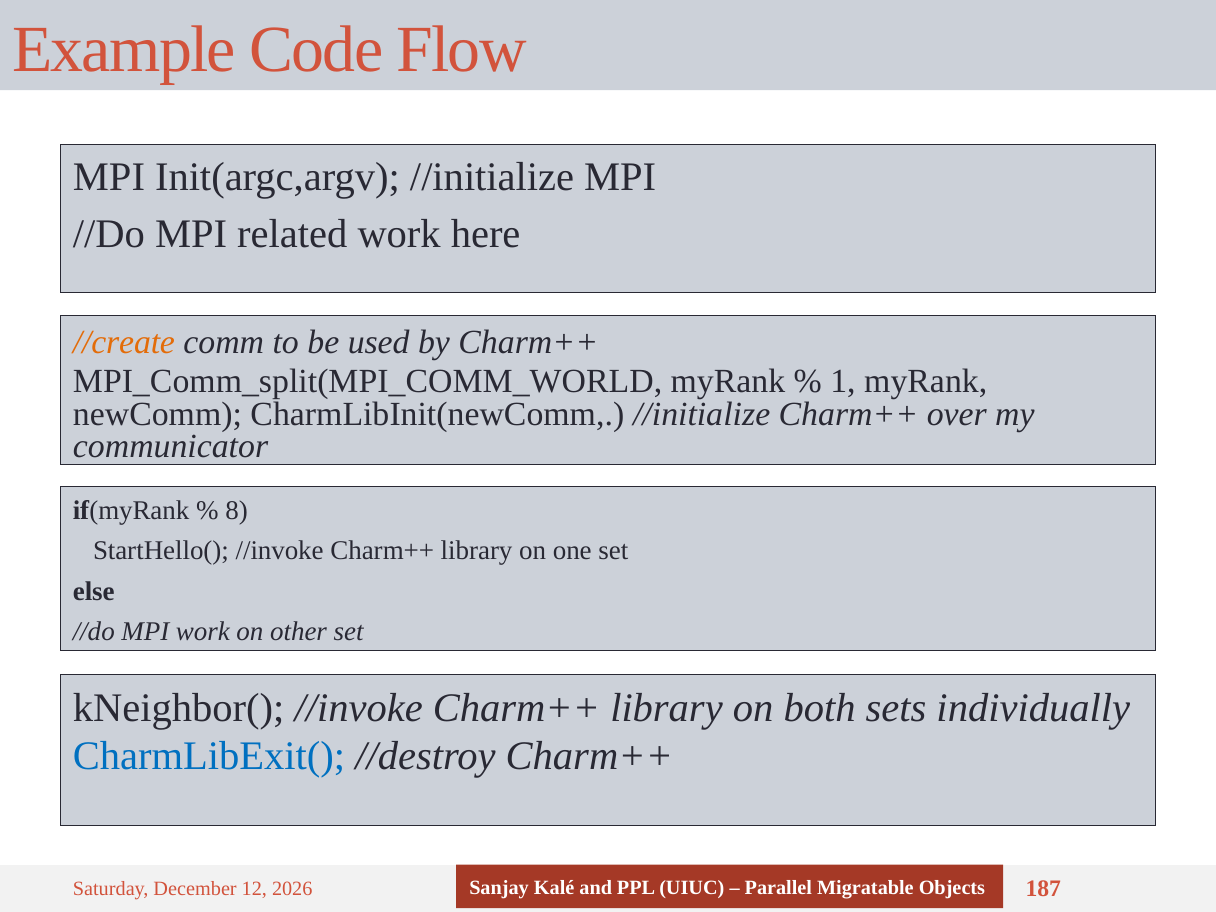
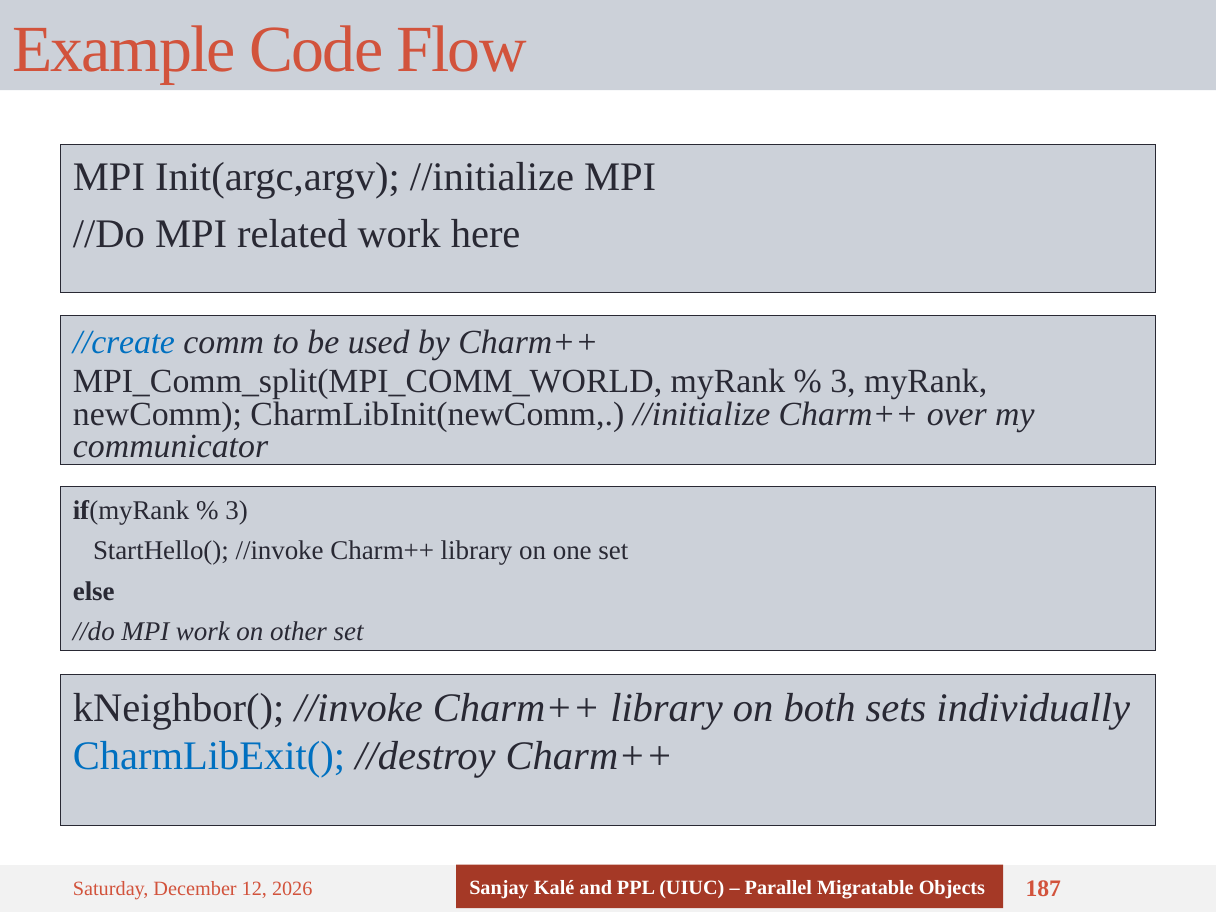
//create colour: orange -> blue (124, 343)
1: 1 -> 3 (843, 382)
8: 8 -> 3 (237, 511)
